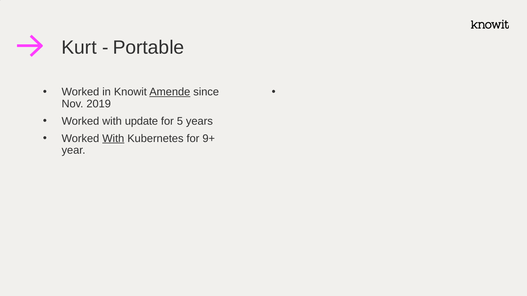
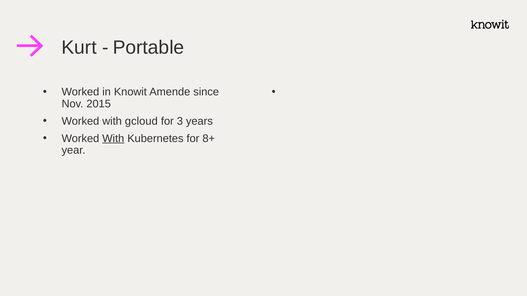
Amende underline: present -> none (170, 92)
2019: 2019 -> 2015 (99, 104)
update: update -> gcloud (141, 121)
5: 5 -> 3 (180, 121)
9+: 9+ -> 8+ (209, 139)
